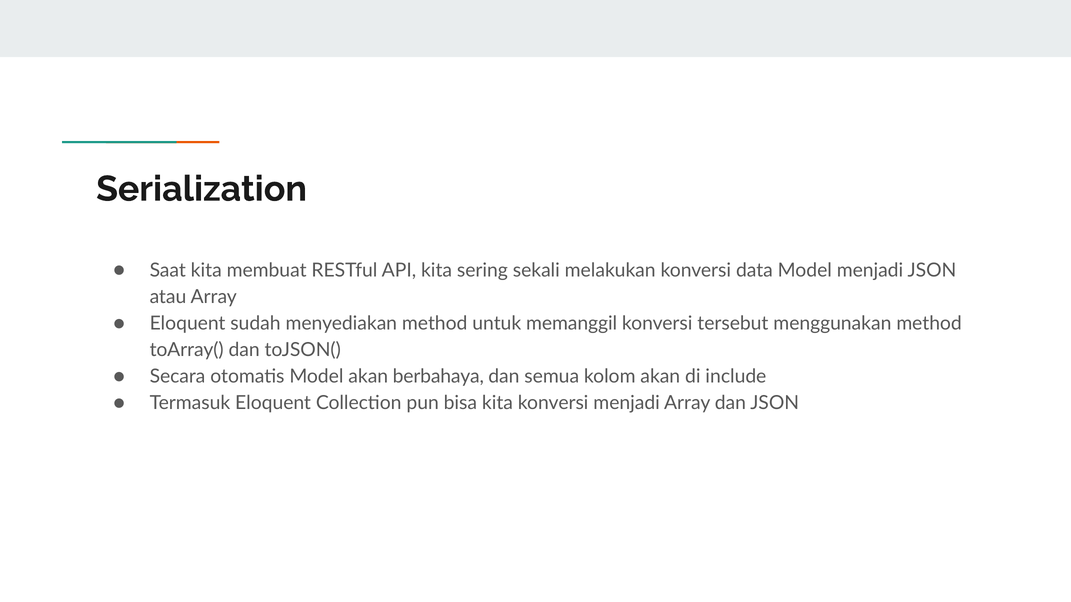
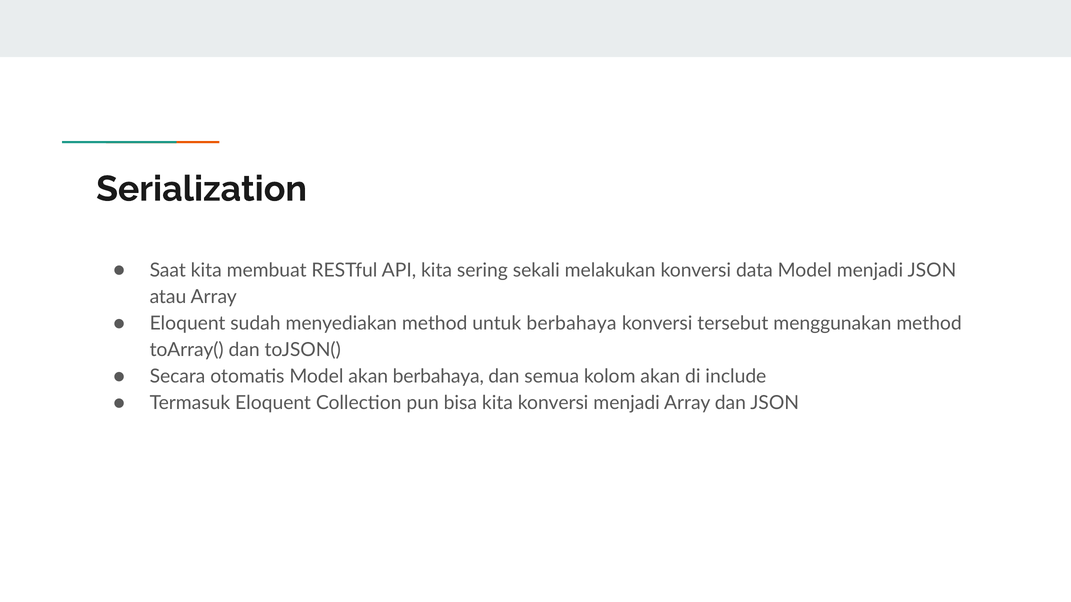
untuk memanggil: memanggil -> berbahaya (571, 324)
